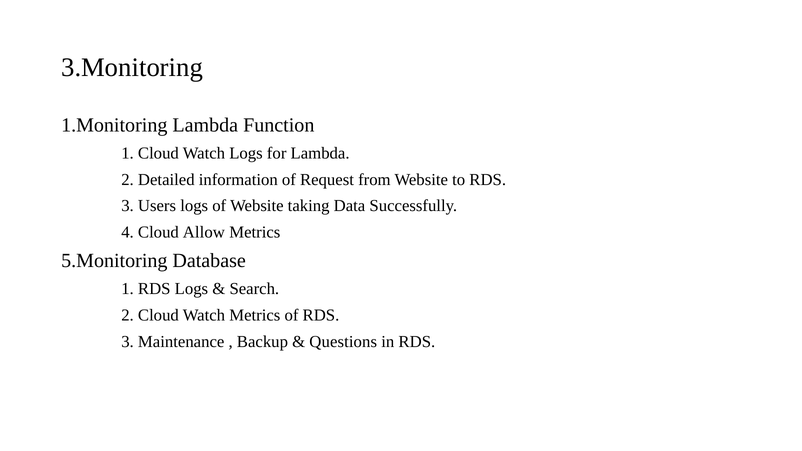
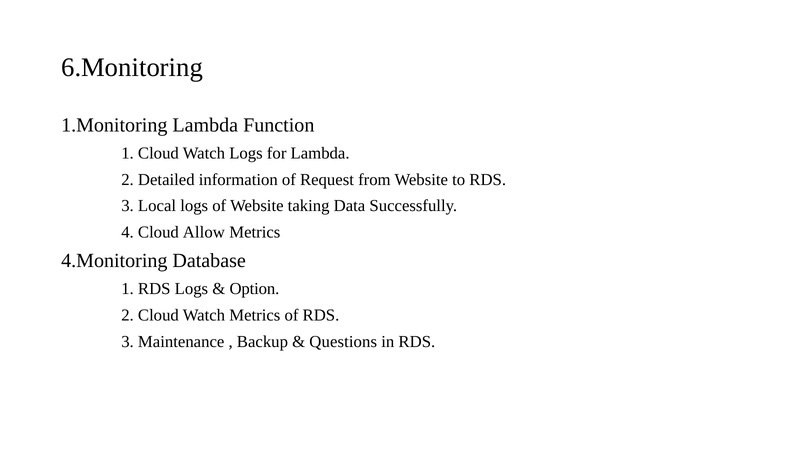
3.Monitoring: 3.Monitoring -> 6.Monitoring (132, 67)
Users: Users -> Local (157, 206)
5.Monitoring: 5.Monitoring -> 4.Monitoring (114, 261)
Search: Search -> Option (254, 289)
